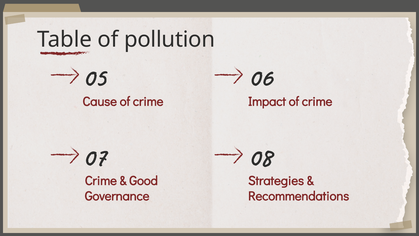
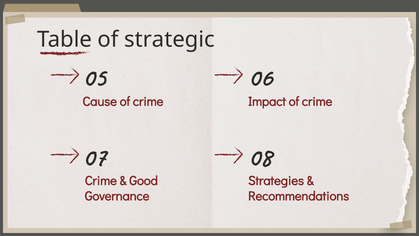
pollution: pollution -> strategic (170, 39)
